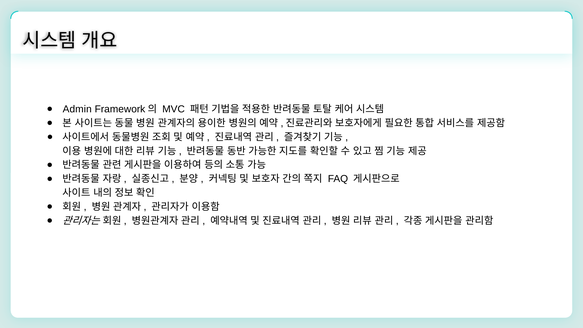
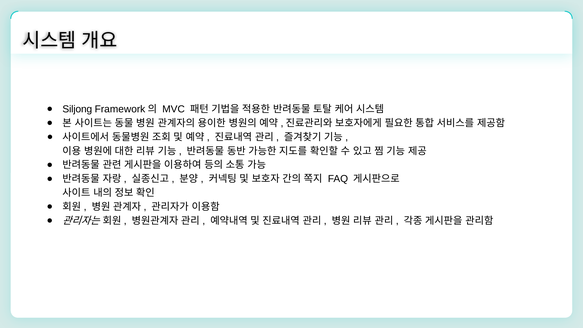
Admin: Admin -> Siljong (77, 109)
